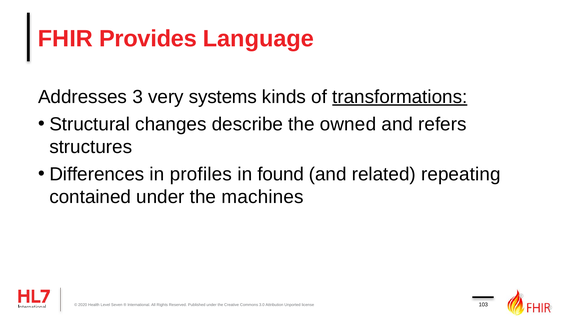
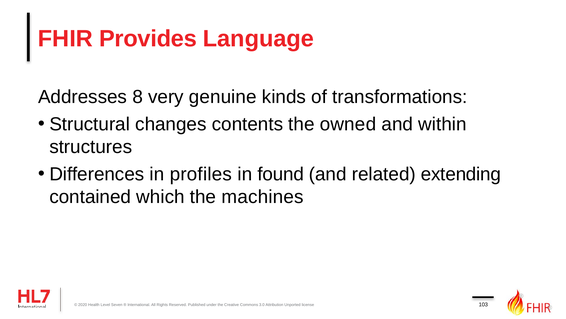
3: 3 -> 8 (138, 97)
systems: systems -> genuine (223, 97)
transformations underline: present -> none (400, 97)
describe: describe -> contents (247, 124)
refers: refers -> within (442, 124)
repeating: repeating -> extending (461, 174)
contained under: under -> which (160, 197)
